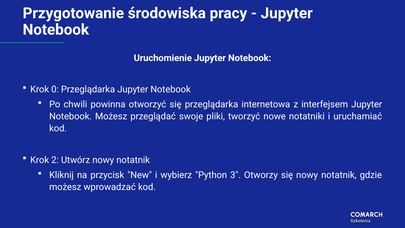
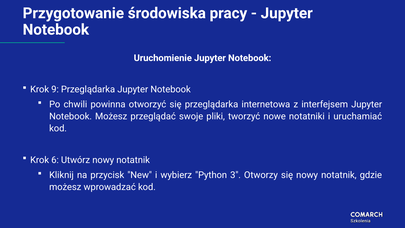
0: 0 -> 9 (55, 89)
2: 2 -> 6 (55, 160)
